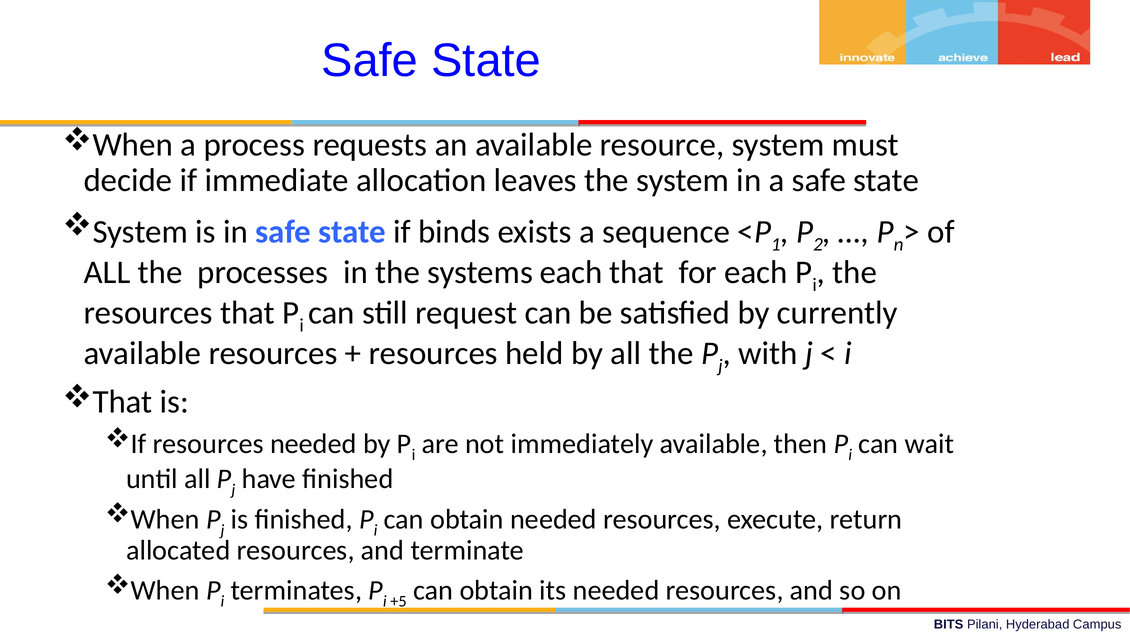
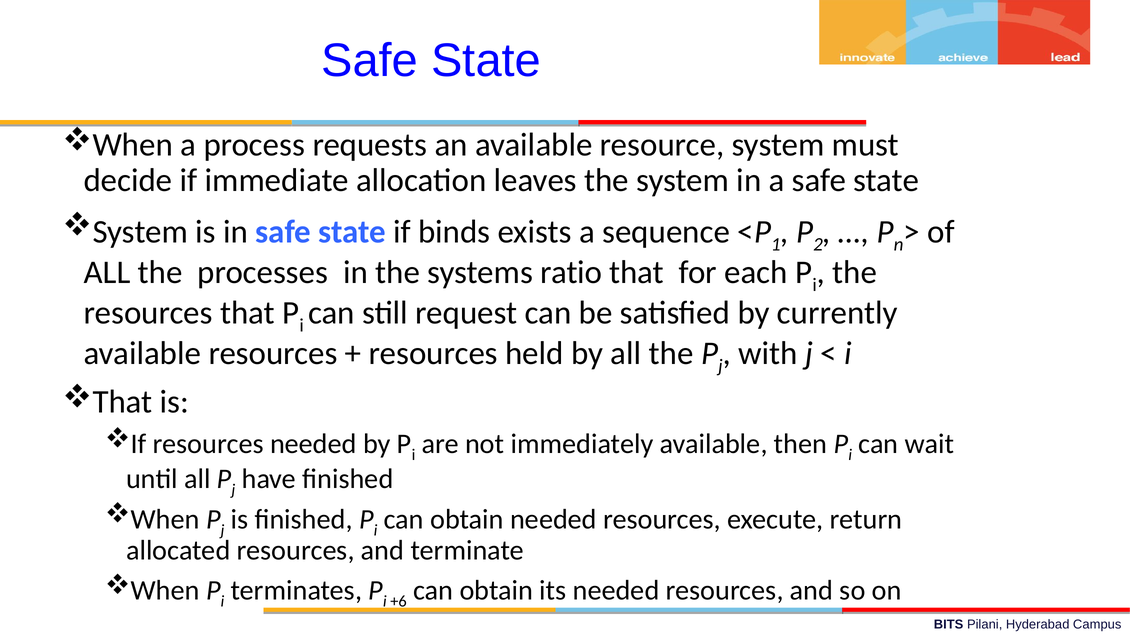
systems each: each -> ratio (571, 272)
+5: +5 -> +6 (399, 601)
